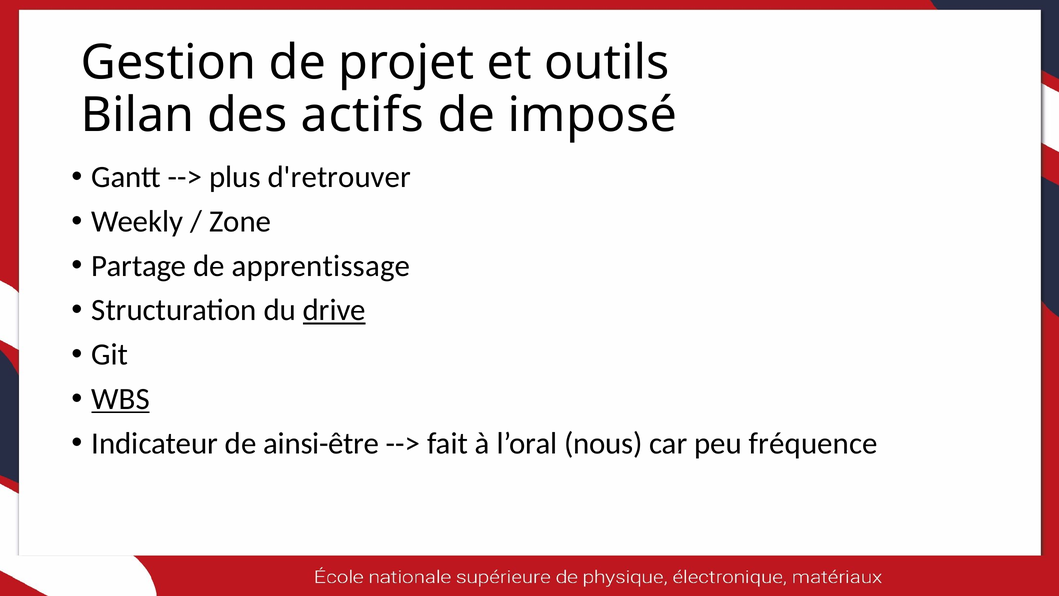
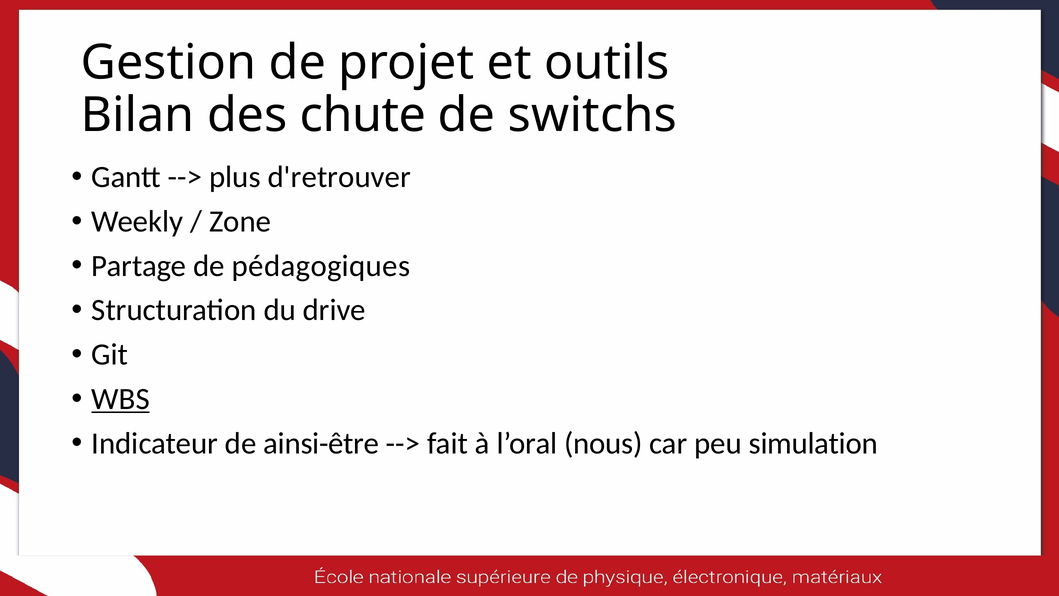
actifs: actifs -> chute (363, 115)
imposé: imposé -> switchs (592, 115)
apprentissage: apprentissage -> pédagogiques (321, 266)
drive underline: present -> none (334, 310)
fréquence: fréquence -> simulation (813, 443)
